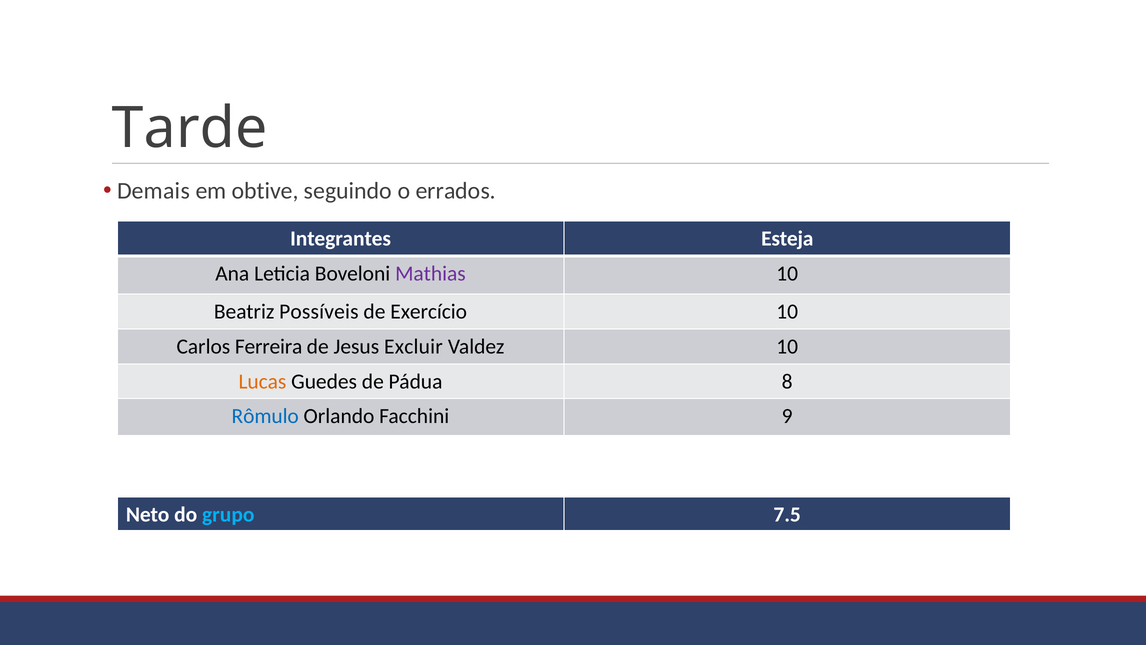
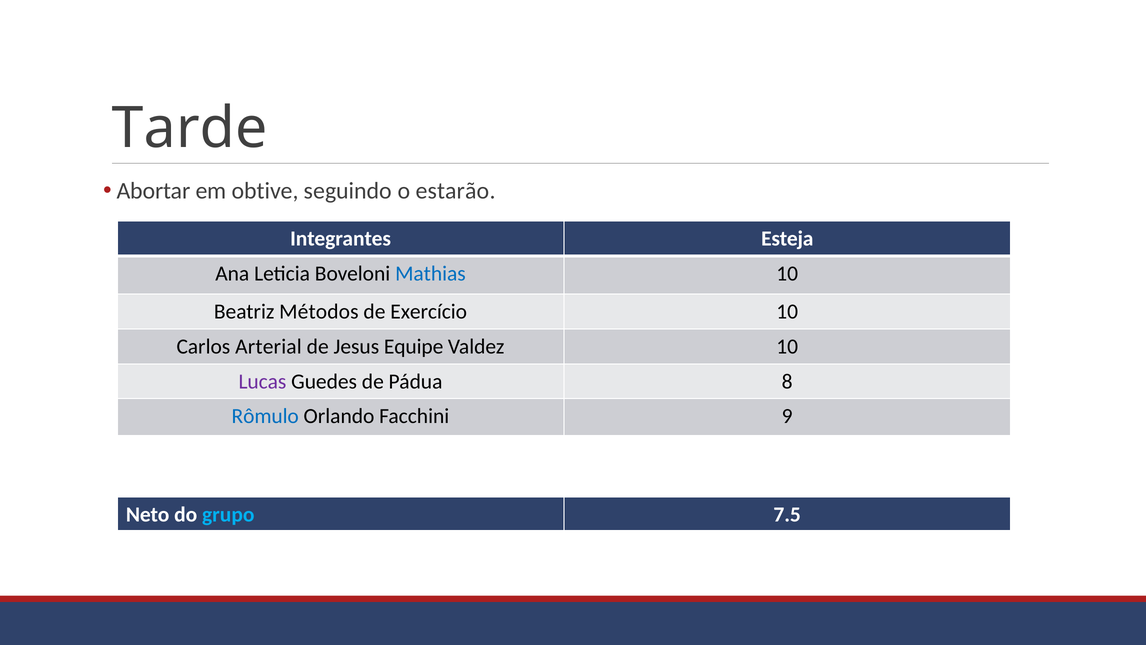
Demais: Demais -> Abortar (154, 191)
errados: errados -> estarão (456, 191)
Mathias colour: purple -> blue (430, 274)
Possíveis: Possíveis -> Métodos (319, 312)
Ferreira: Ferreira -> Arterial (268, 346)
Excluir: Excluir -> Equipe (414, 346)
Lucas colour: orange -> purple (262, 381)
